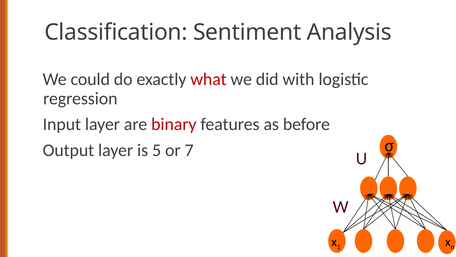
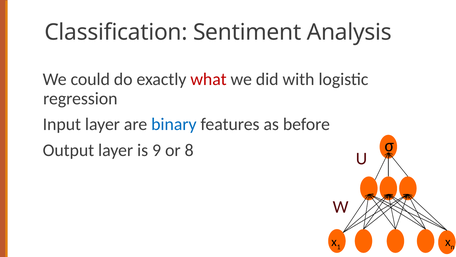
binary colour: red -> blue (174, 124)
5: 5 -> 9 (157, 150)
7: 7 -> 8 (189, 150)
